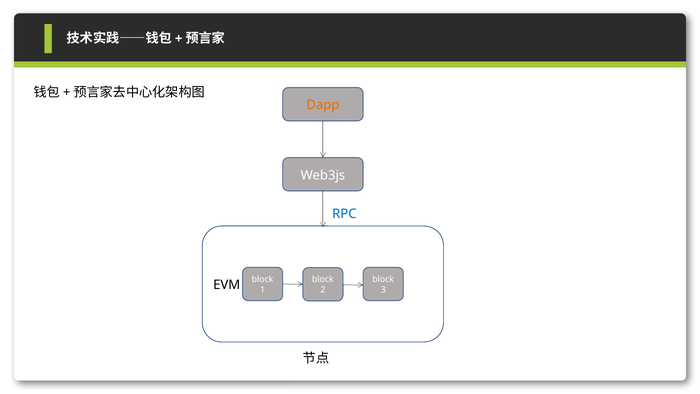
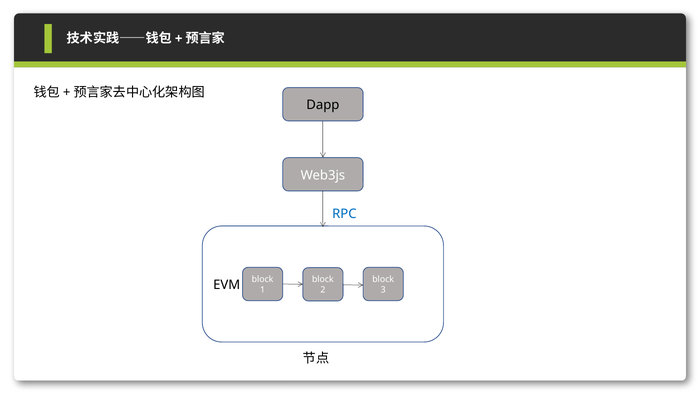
Dapp colour: orange -> black (323, 105)
